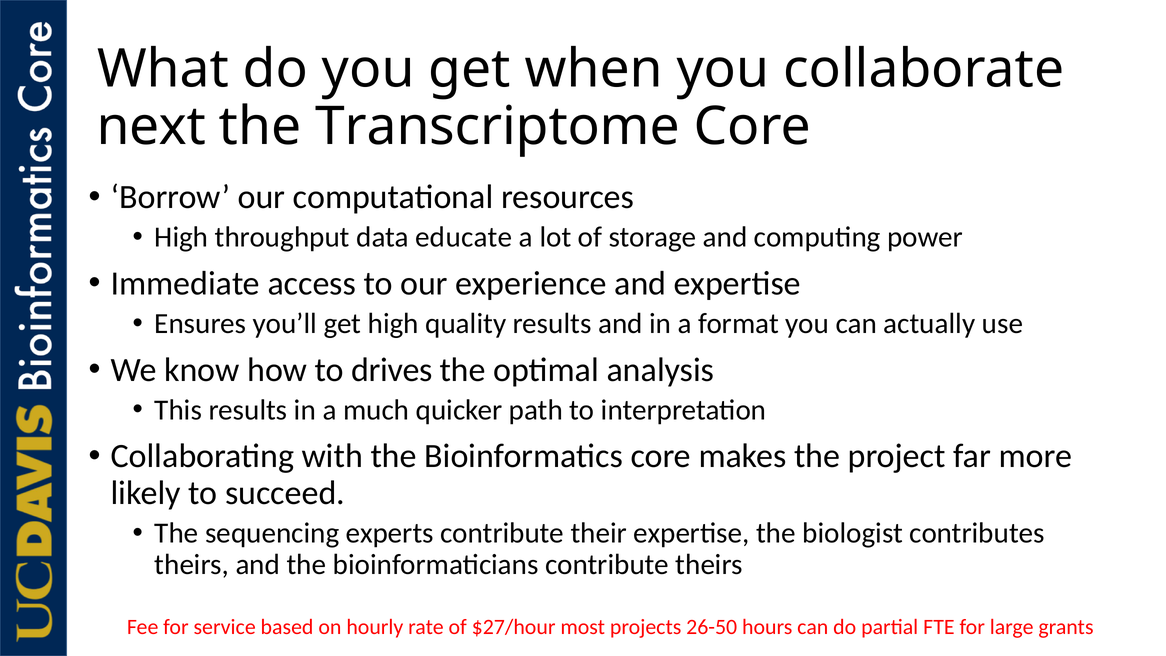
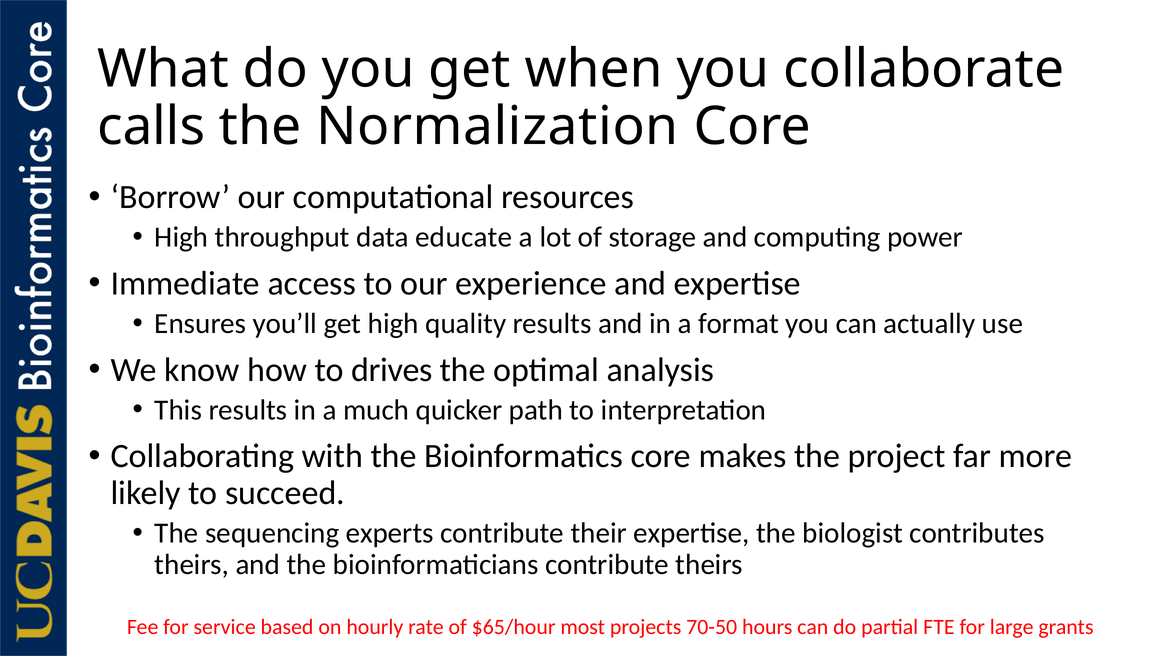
next: next -> calls (151, 127)
Transcriptome: Transcriptome -> Normalization (497, 127)
$27/hour: $27/hour -> $65/hour (514, 627)
26-50: 26-50 -> 70-50 (712, 627)
